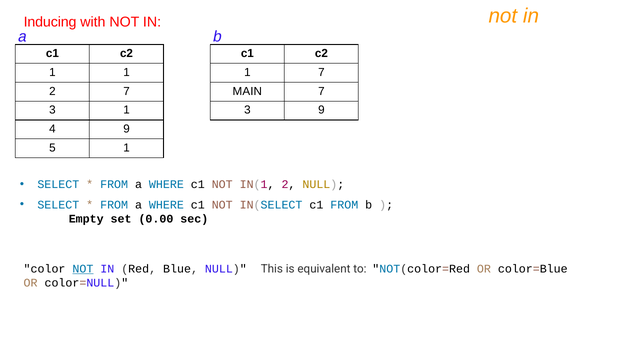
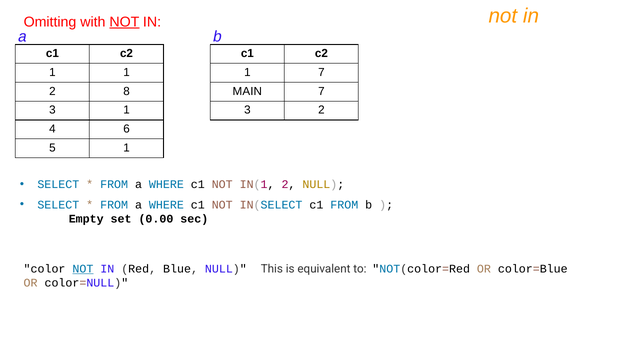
Inducing: Inducing -> Omitting (50, 22)
NOT underline: none -> present (124, 22)
2 7: 7 -> 8 (127, 91)
3 9: 9 -> 2 (321, 110)
4 9: 9 -> 6 (127, 129)
